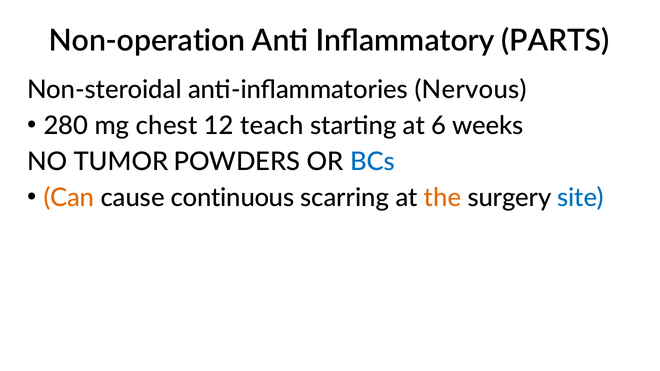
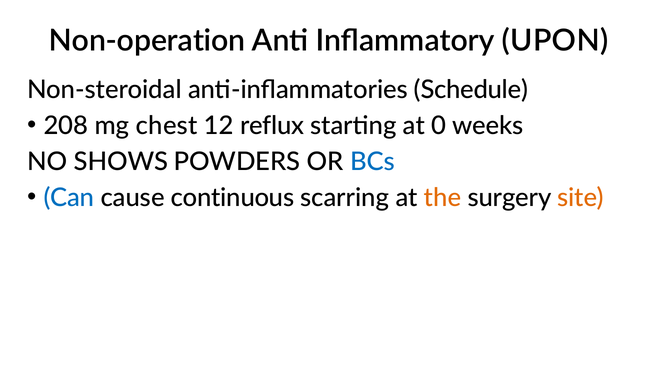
PARTS: PARTS -> UPON (555, 41)
Nervous: Nervous -> Schedule (471, 90)
280: 280 -> 208 (66, 126)
teach: teach -> reflux (272, 126)
6: 6 -> 0 (439, 126)
TUMOR: TUMOR -> SHOWS (121, 162)
Can colour: orange -> blue (69, 198)
site colour: blue -> orange (581, 198)
